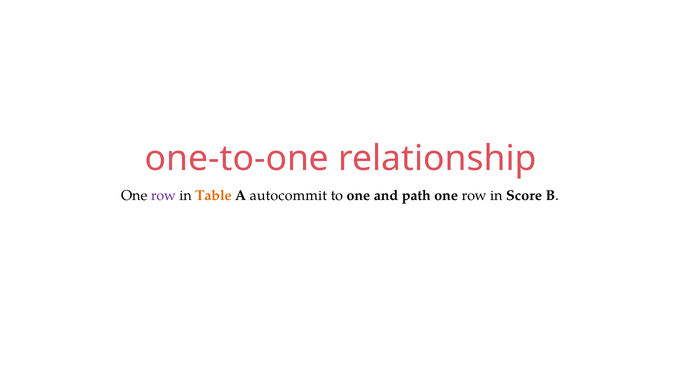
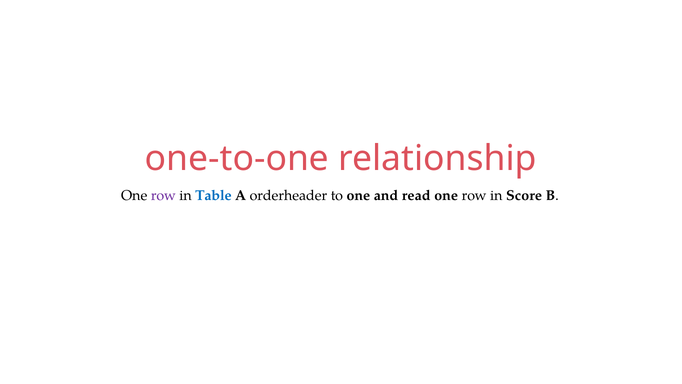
Table colour: orange -> blue (213, 195)
autocommit: autocommit -> orderheader (288, 195)
path: path -> read (416, 195)
